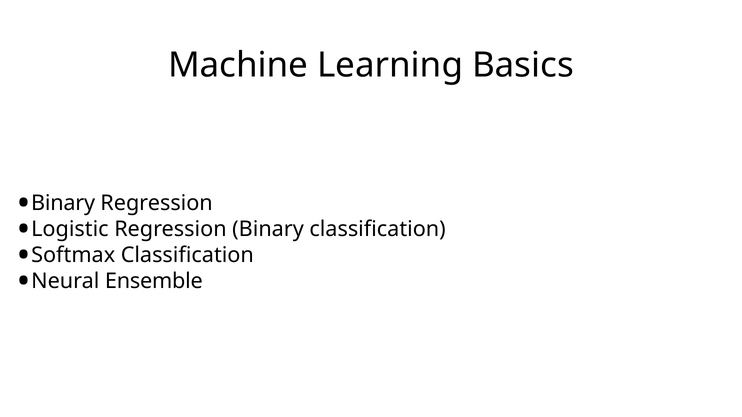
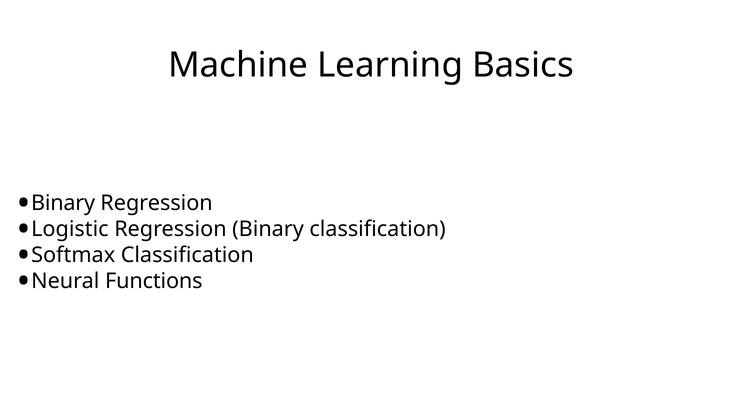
Ensemble: Ensemble -> Functions (154, 281)
